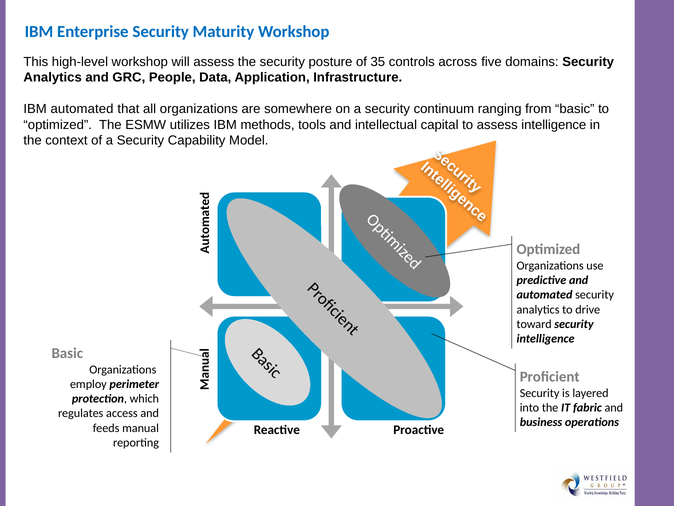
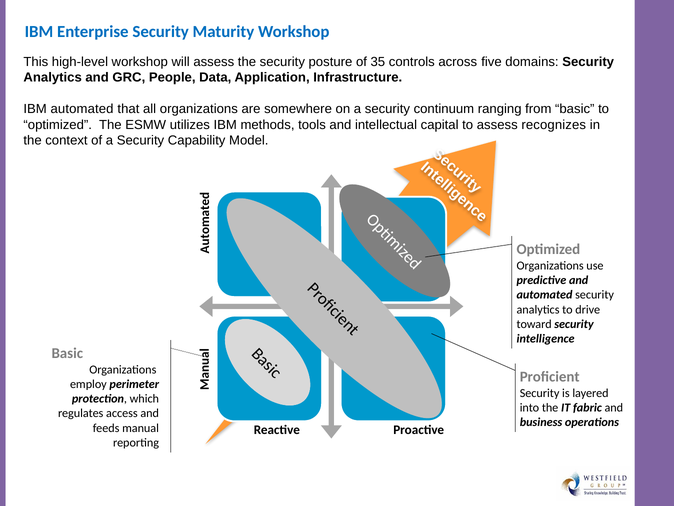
assess intelligence: intelligence -> recognizes (554, 125)
